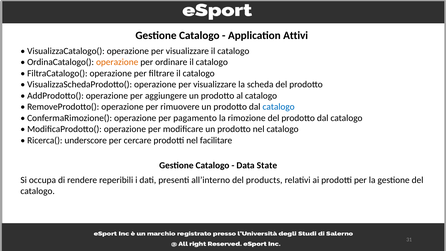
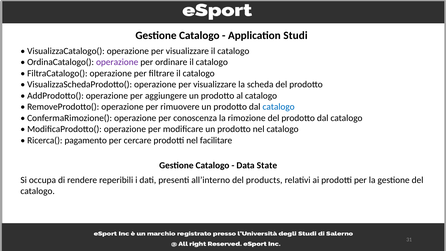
Attivi: Attivi -> Studi (296, 35)
operazione colour: orange -> purple (117, 62)
pagamento: pagamento -> conoscenza (195, 118)
underscore: underscore -> pagamento (86, 140)
